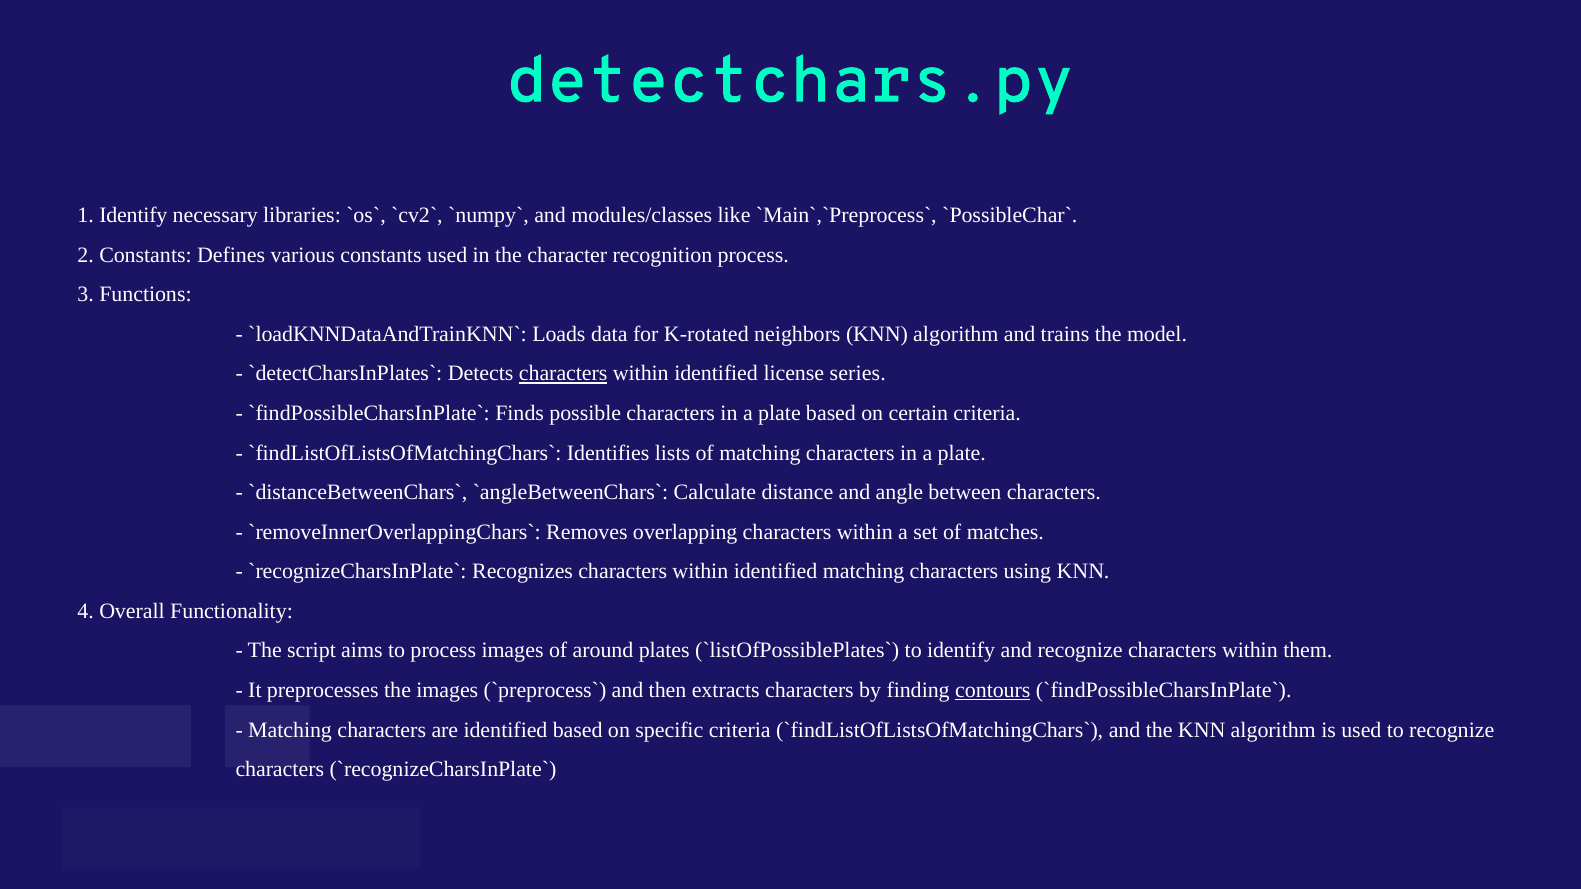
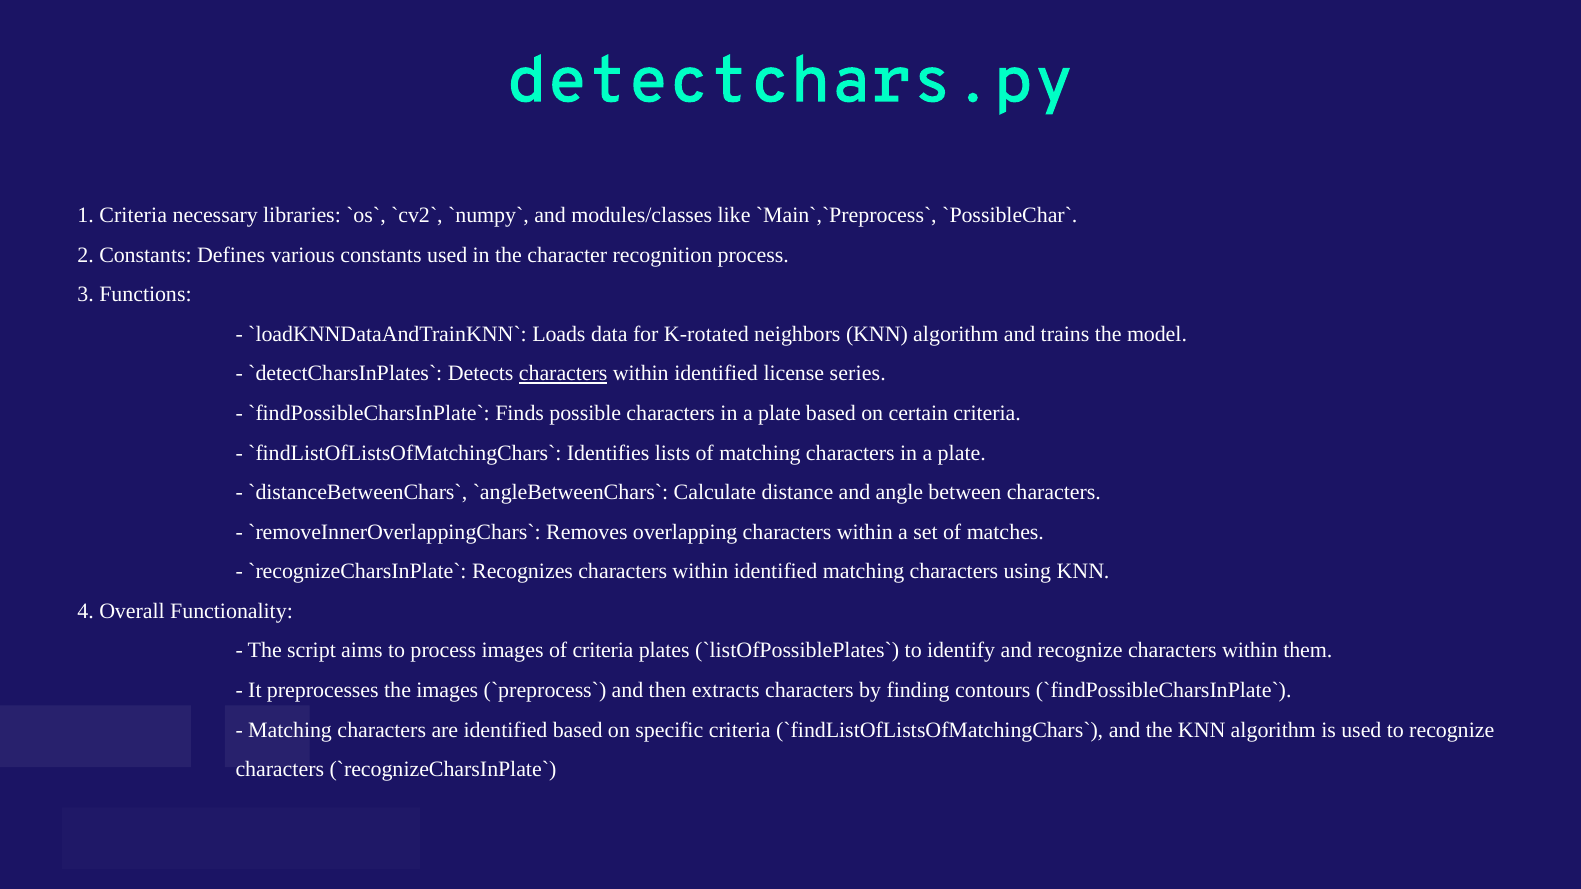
1 Identify: Identify -> Criteria (133, 215)
of around: around -> criteria (603, 651)
contours underline: present -> none (993, 691)
